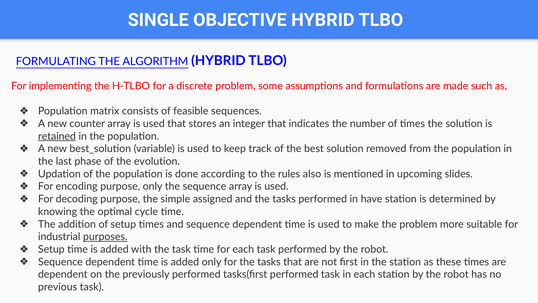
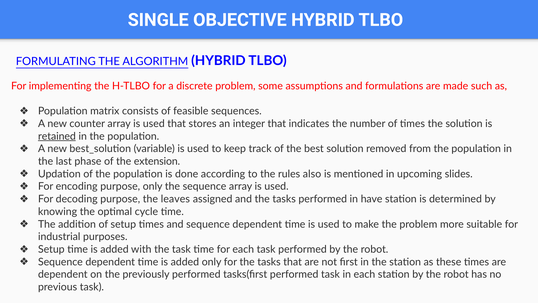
evolution: evolution -> extension (157, 161)
simple: simple -> leaves (175, 199)
purposes underline: present -> none (105, 237)
